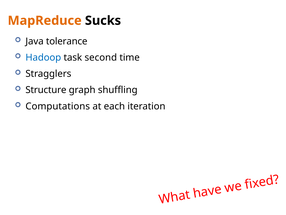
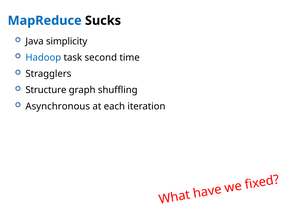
MapReduce colour: orange -> blue (45, 21)
tolerance: tolerance -> simplicity (67, 41)
Computations: Computations -> Asynchronous (58, 106)
